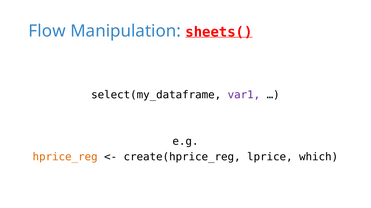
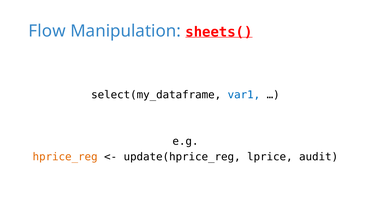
var1 colour: purple -> blue (244, 95)
create(hprice_reg: create(hprice_reg -> update(hprice_reg (182, 157)
which: which -> audit (319, 157)
